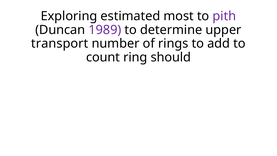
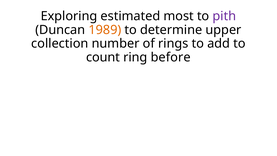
1989 colour: purple -> orange (105, 30)
transport: transport -> collection (60, 44)
should: should -> before (171, 57)
